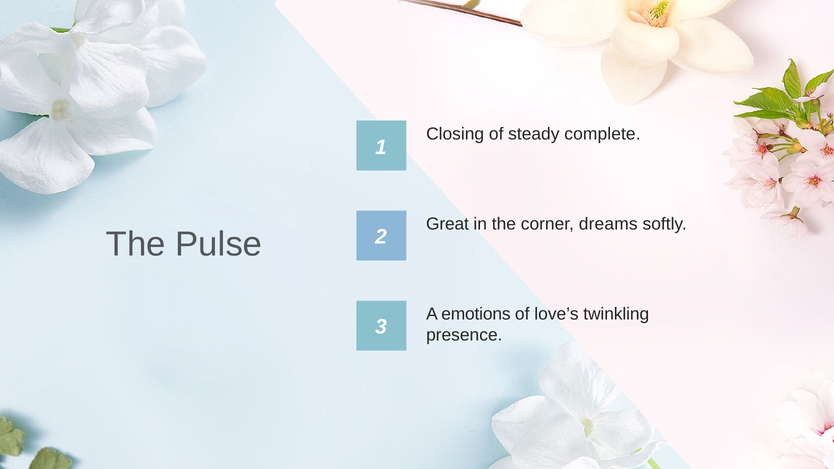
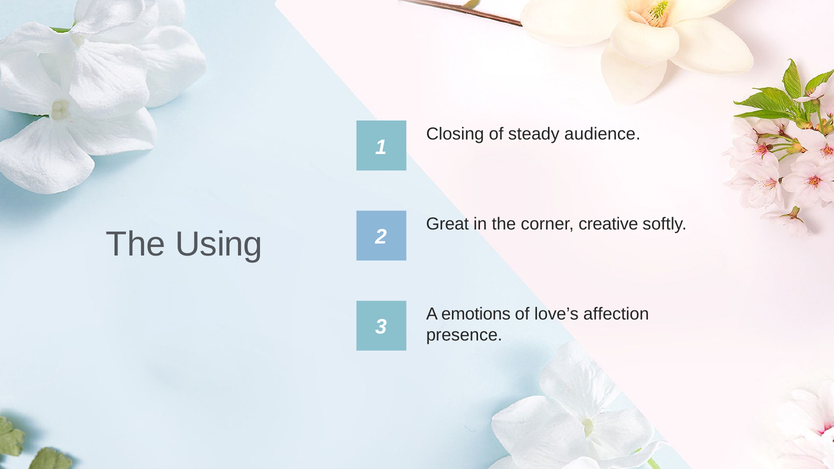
complete: complete -> audience (602, 134)
dreams: dreams -> creative (608, 224)
Pulse: Pulse -> Using (219, 244)
twinkling: twinkling -> affection (616, 314)
